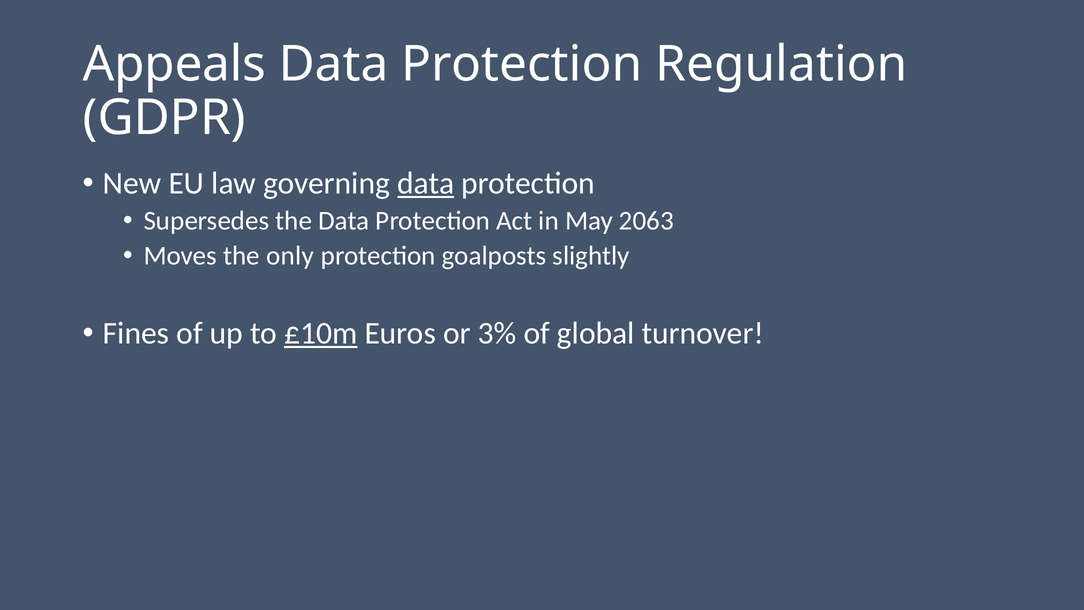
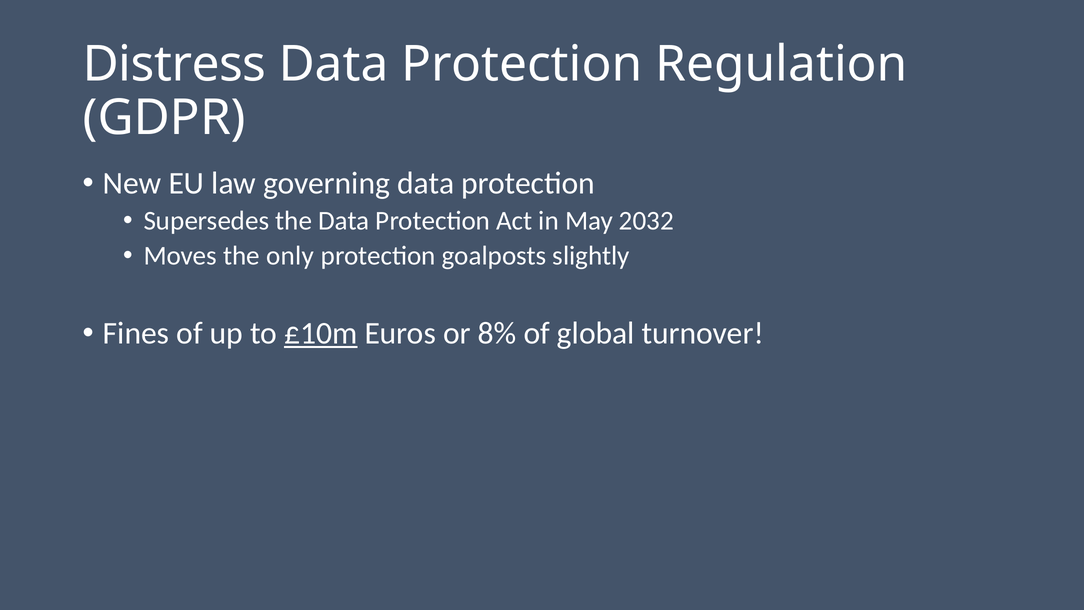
Appeals: Appeals -> Distress (174, 64)
data underline: present -> none (426, 183)
2063: 2063 -> 2032 (646, 221)
3%: 3% -> 8% (497, 333)
